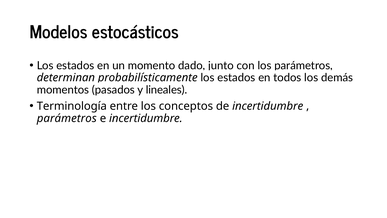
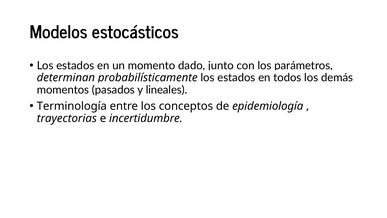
de incertidumbre: incertidumbre -> epidemiología (268, 106)
parámetros: parámetros -> trayectorias (67, 118)
